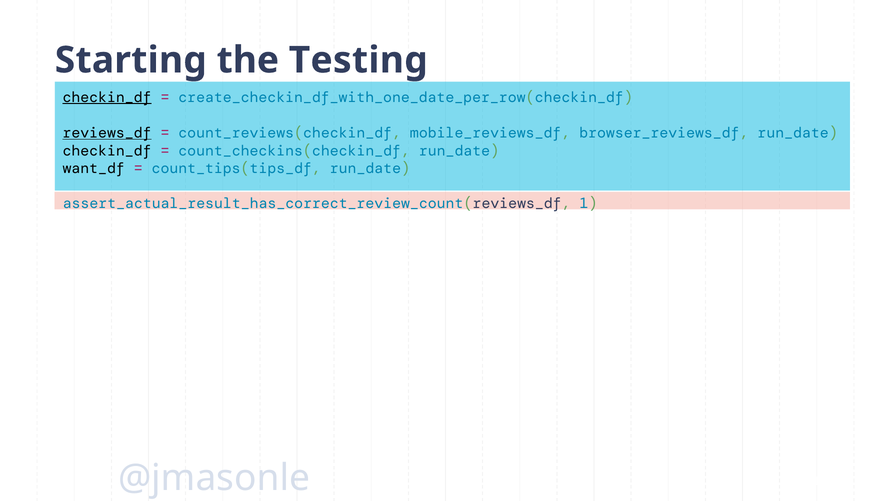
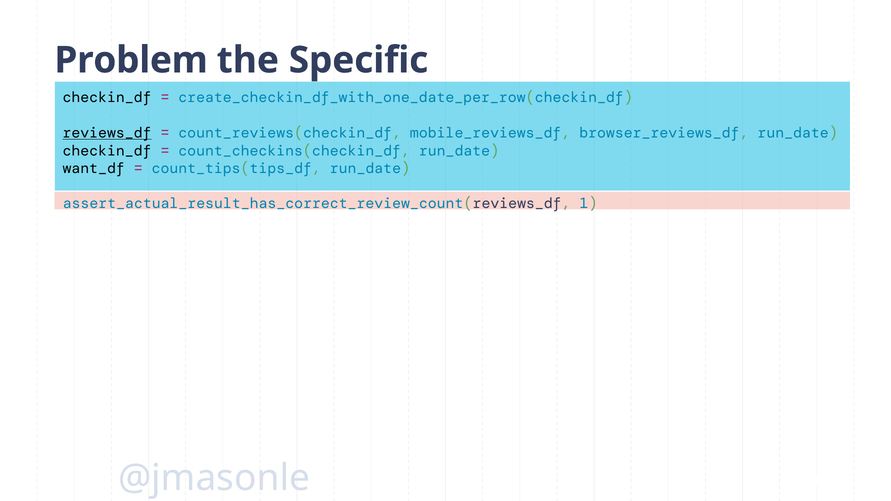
Starting: Starting -> Problem (131, 60)
Testing: Testing -> Specific (359, 60)
checkin_df underline: present -> none (107, 97)
